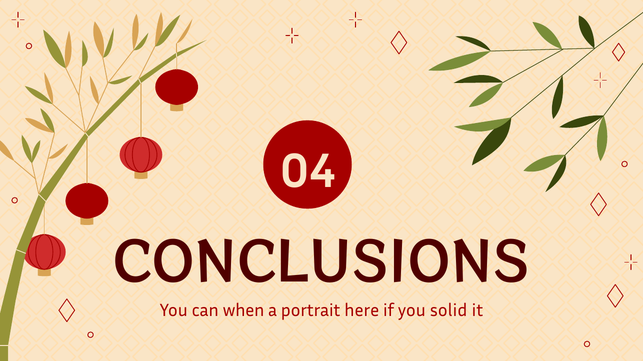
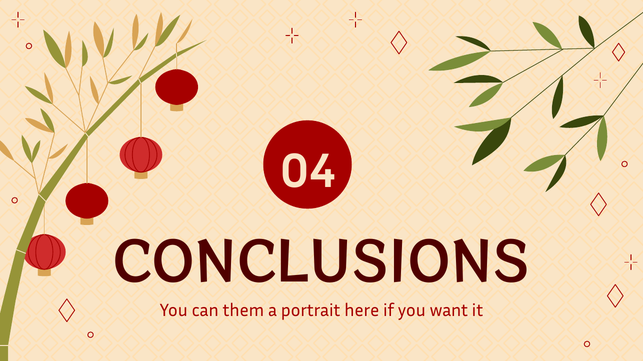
when: when -> them (243, 311)
solid: solid -> want (449, 311)
